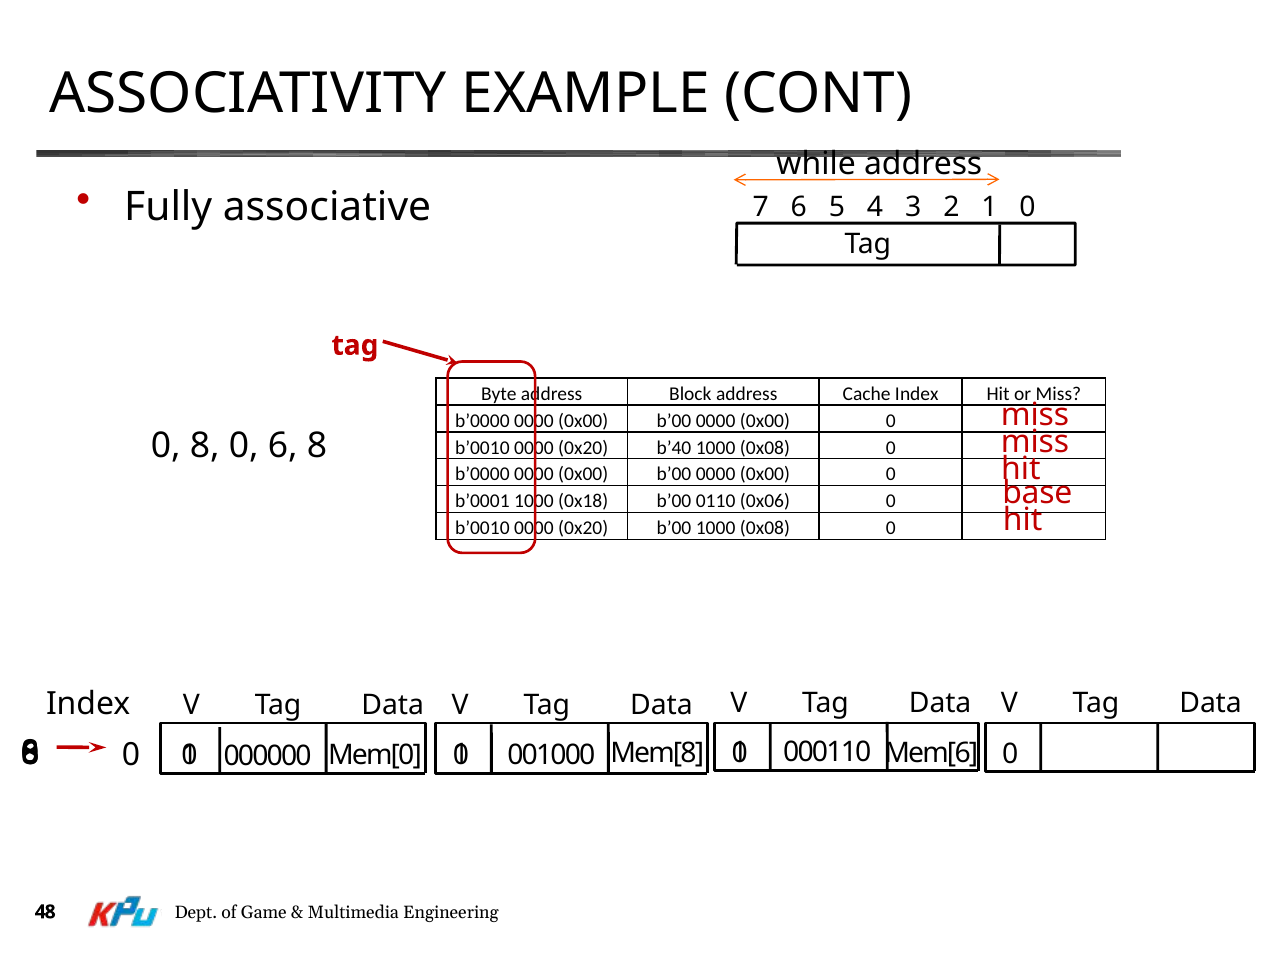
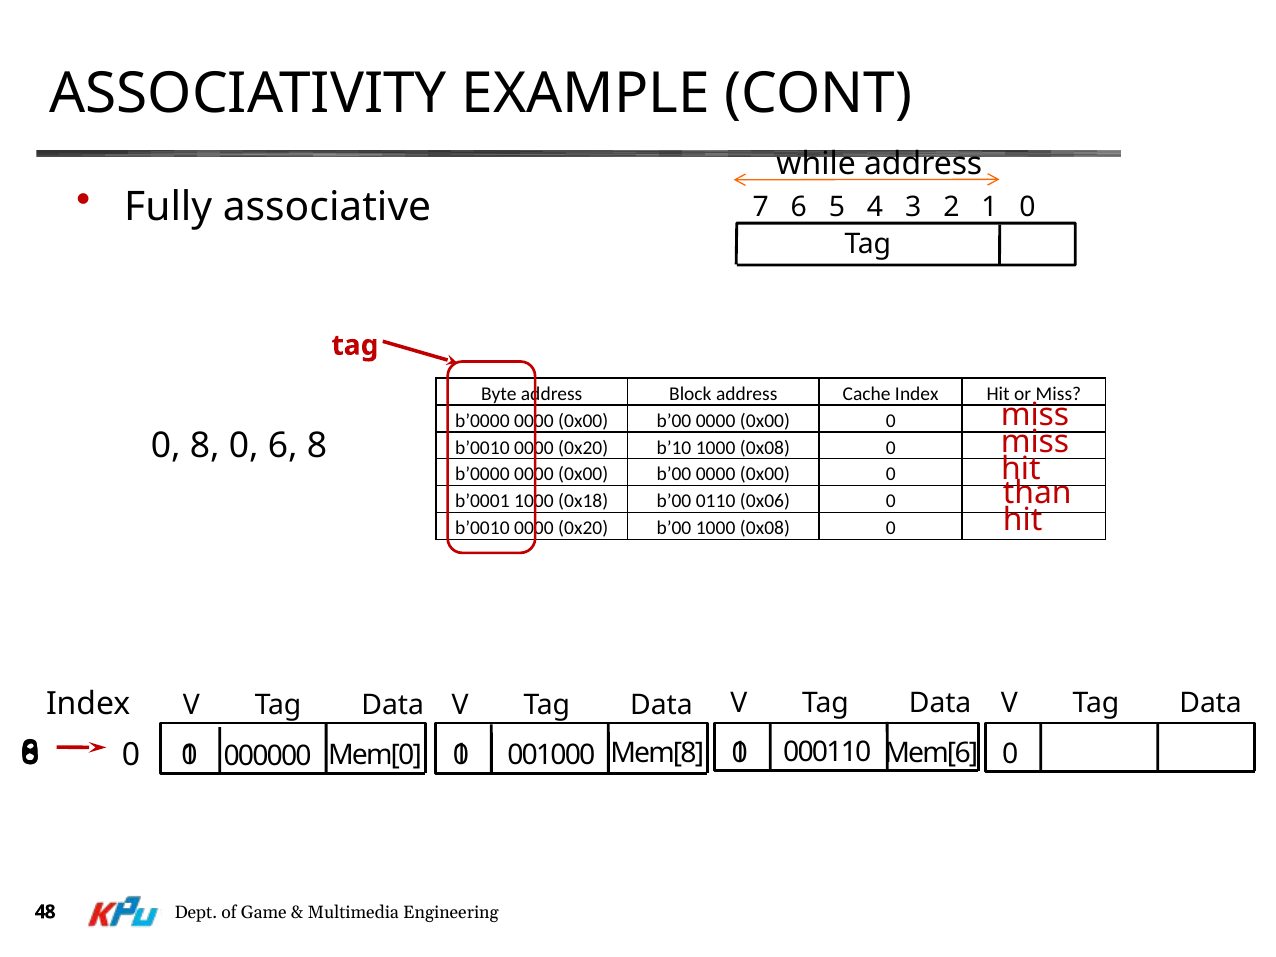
b’40: b’40 -> b’10 (674, 448)
base: base -> than (1037, 493)
